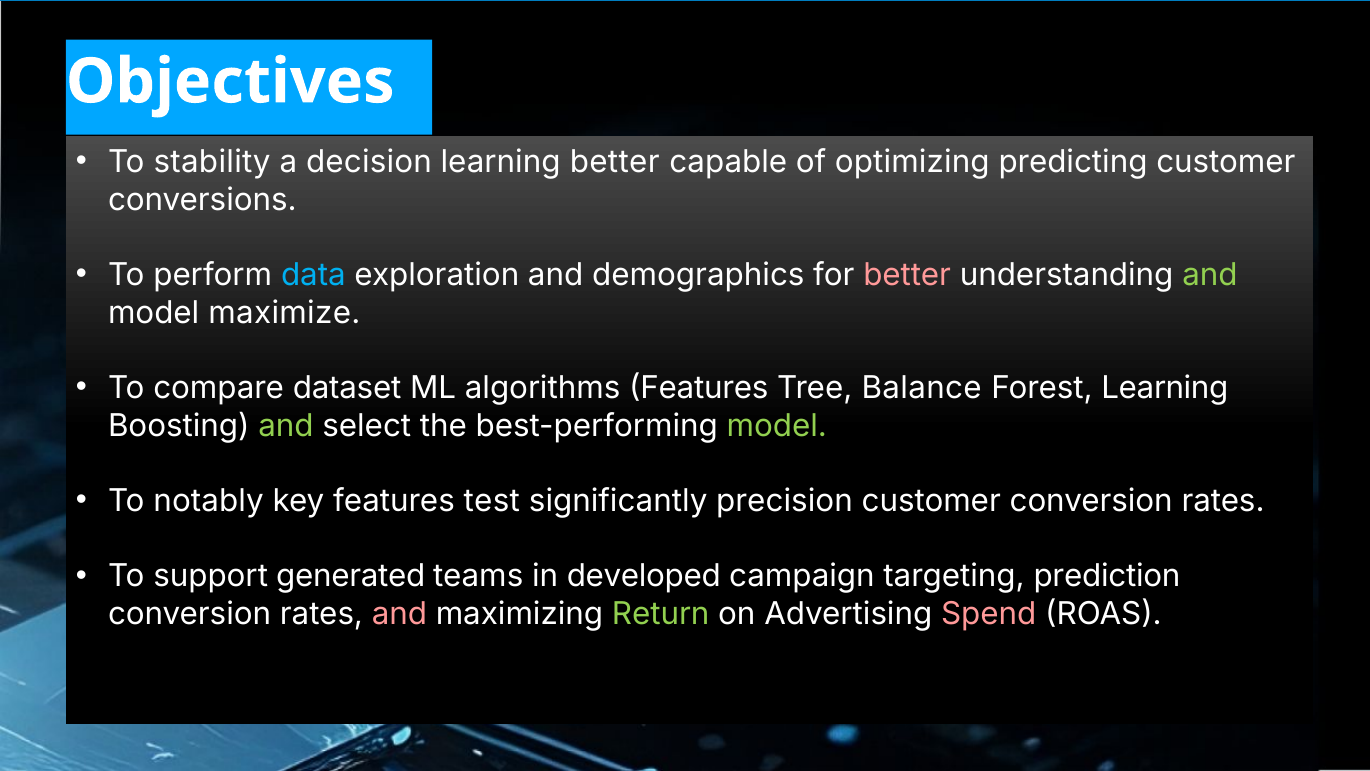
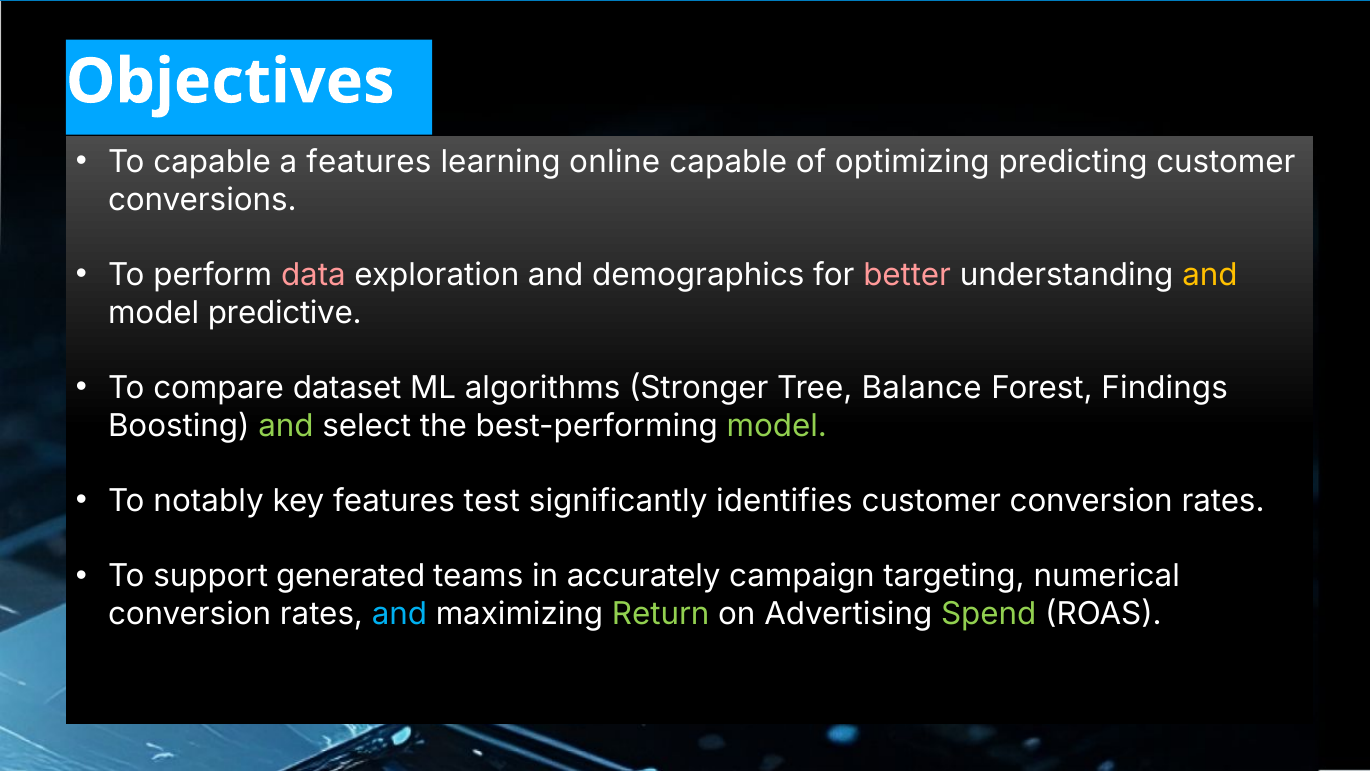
To stability: stability -> capable (212, 162)
a decision: decision -> features (369, 162)
learning better: better -> online (615, 162)
data colour: light blue -> pink (313, 275)
and colour: light green -> yellow (1210, 275)
maximize: maximize -> predictive (285, 313)
algorithms Features: Features -> Stronger (699, 388)
Forest Learning: Learning -> Findings (1165, 388)
precision: precision -> identifies (784, 501)
developed: developed -> accurately (644, 576)
prediction: prediction -> numerical (1107, 576)
and colour: pink -> light blue (399, 614)
Spend colour: pink -> light green (989, 614)
